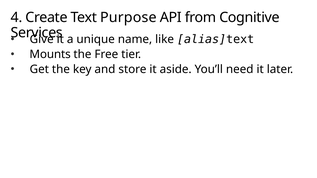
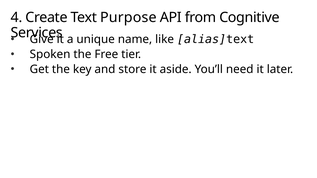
Mounts: Mounts -> Spoken (50, 54)
